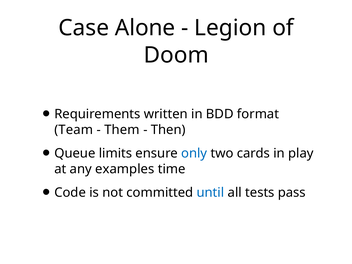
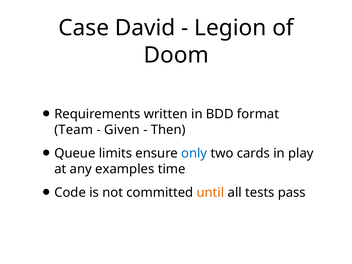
Alone: Alone -> David (145, 28)
Them: Them -> Given (122, 130)
until colour: blue -> orange (210, 193)
